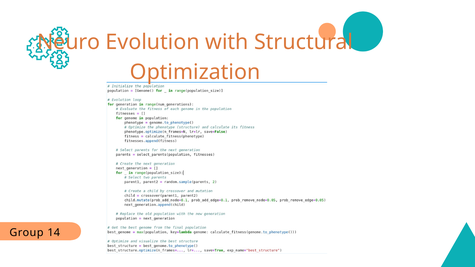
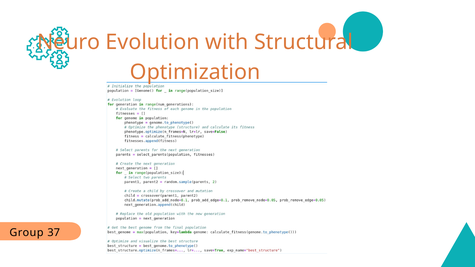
14: 14 -> 37 (54, 233)
